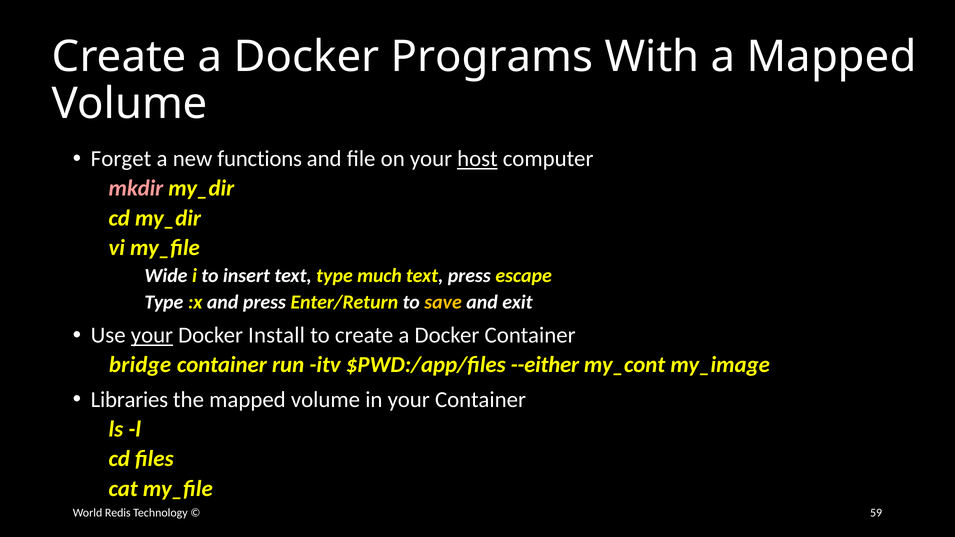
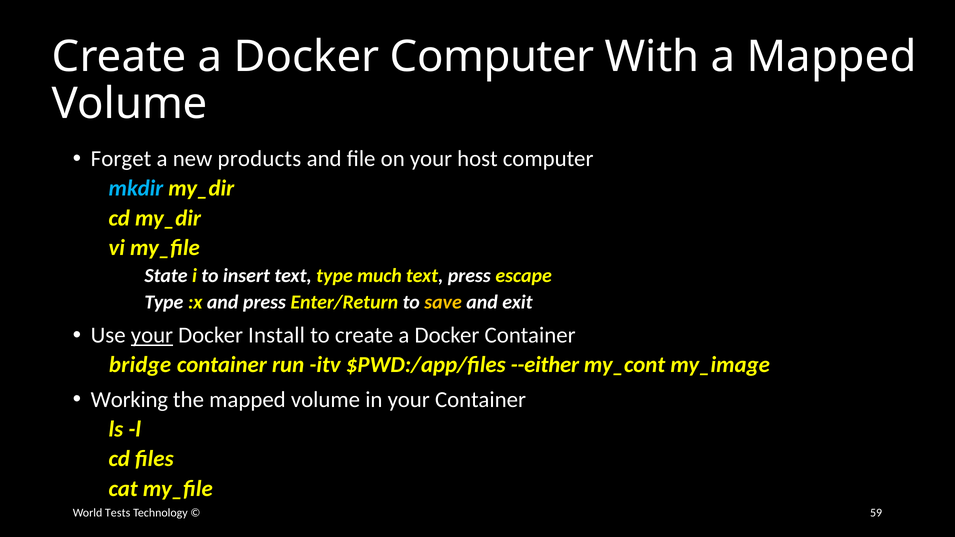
Docker Programs: Programs -> Computer (492, 57)
functions: functions -> products (259, 159)
host underline: present -> none (477, 159)
mkdir colour: pink -> light blue (136, 188)
Wide: Wide -> State (166, 276)
Libraries: Libraries -> Working (129, 400)
Redis: Redis -> Tests (118, 513)
